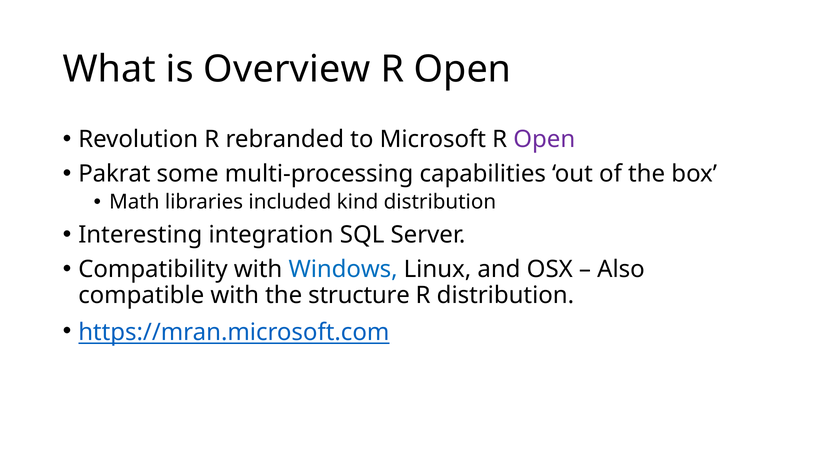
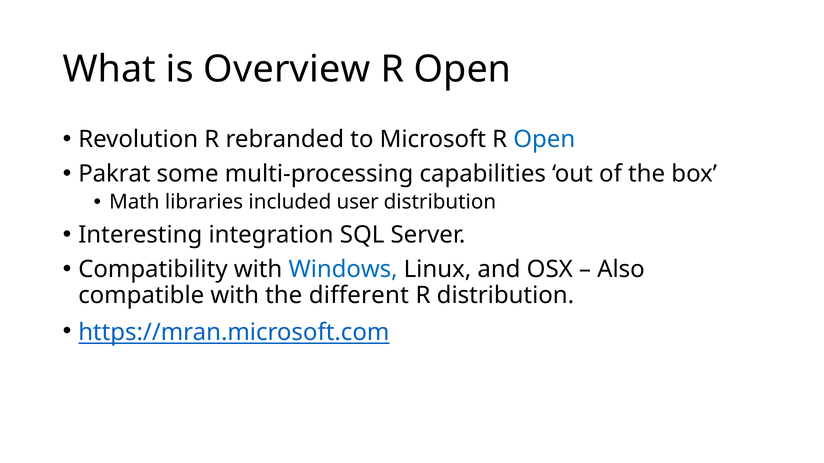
Open colour: purple -> blue (544, 139)
kind: kind -> user (358, 202)
structure: structure -> different (359, 295)
